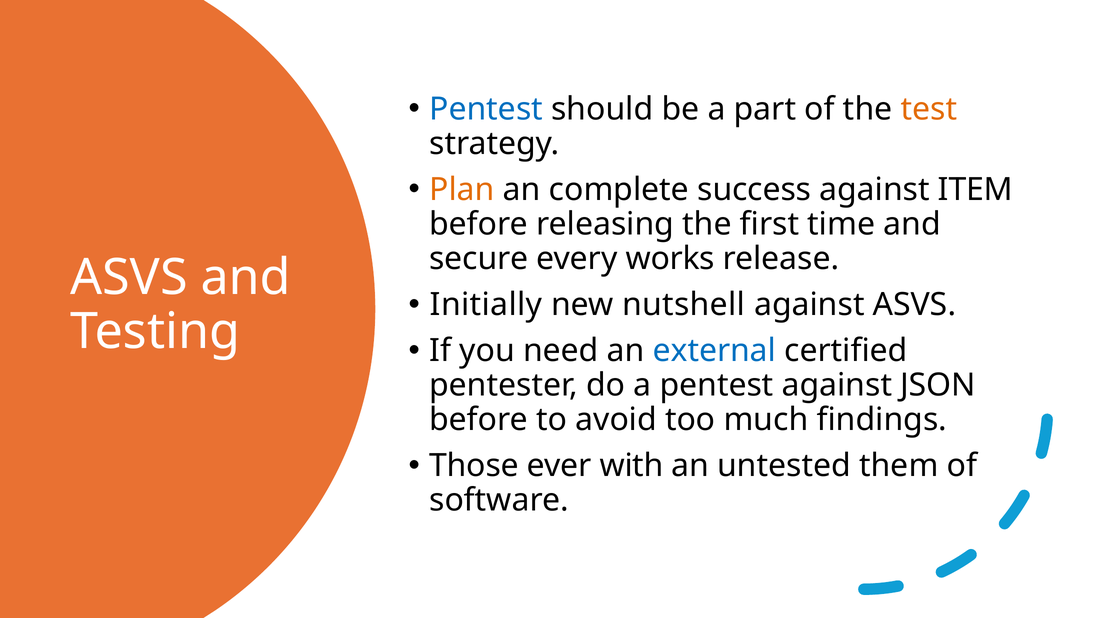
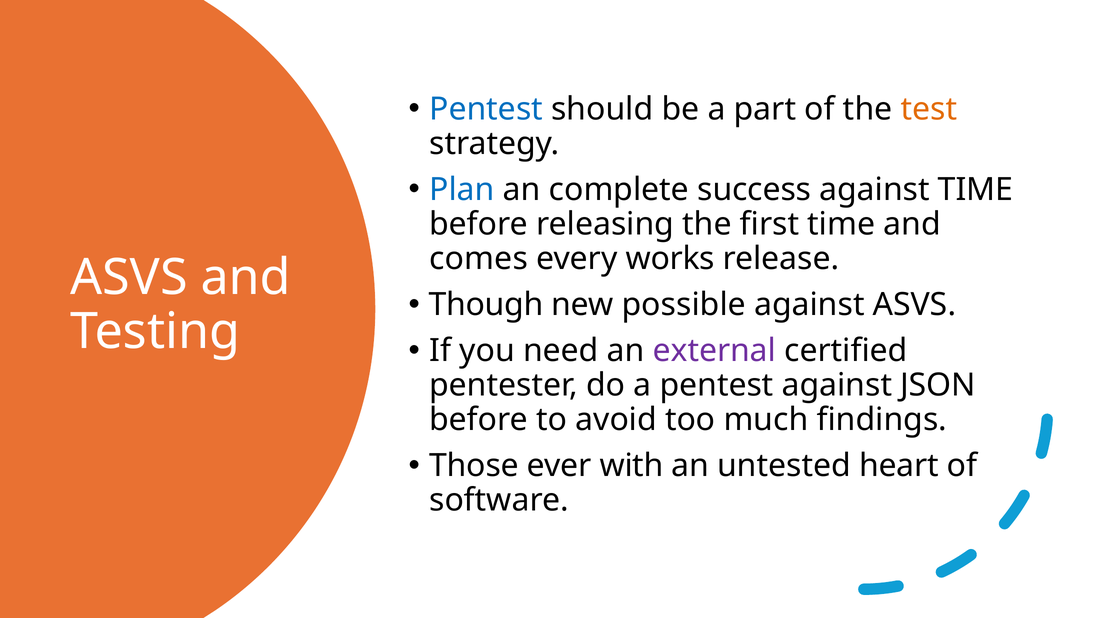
Plan colour: orange -> blue (462, 190)
against ITEM: ITEM -> TIME (975, 190)
secure: secure -> comes (479, 259)
Initially: Initially -> Though (486, 305)
nutshell: nutshell -> possible (684, 305)
external colour: blue -> purple (715, 351)
them: them -> heart (899, 466)
